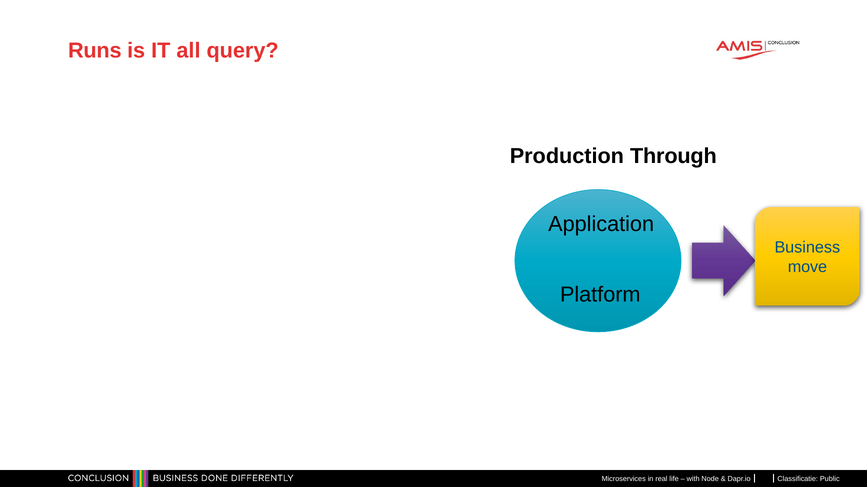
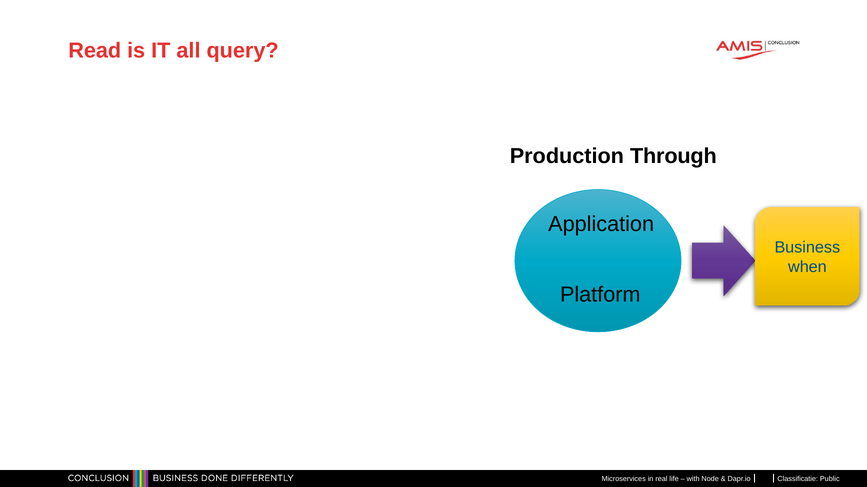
Runs: Runs -> Read (95, 51)
move: move -> when (807, 267)
